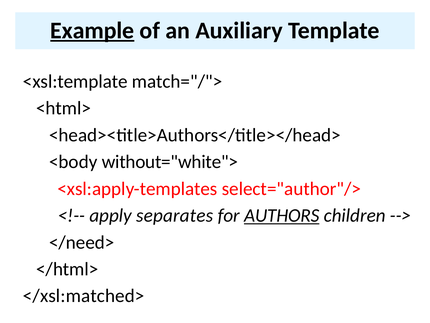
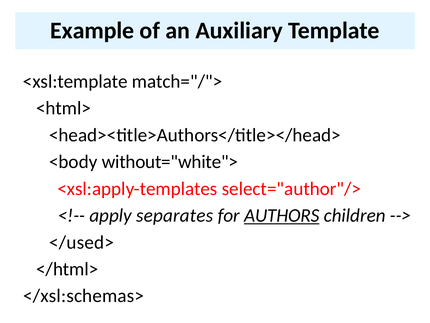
Example underline: present -> none (92, 31)
</need>: </need> -> </used> (82, 242)
</xsl:matched>: </xsl:matched> -> </xsl:schemas> (84, 296)
